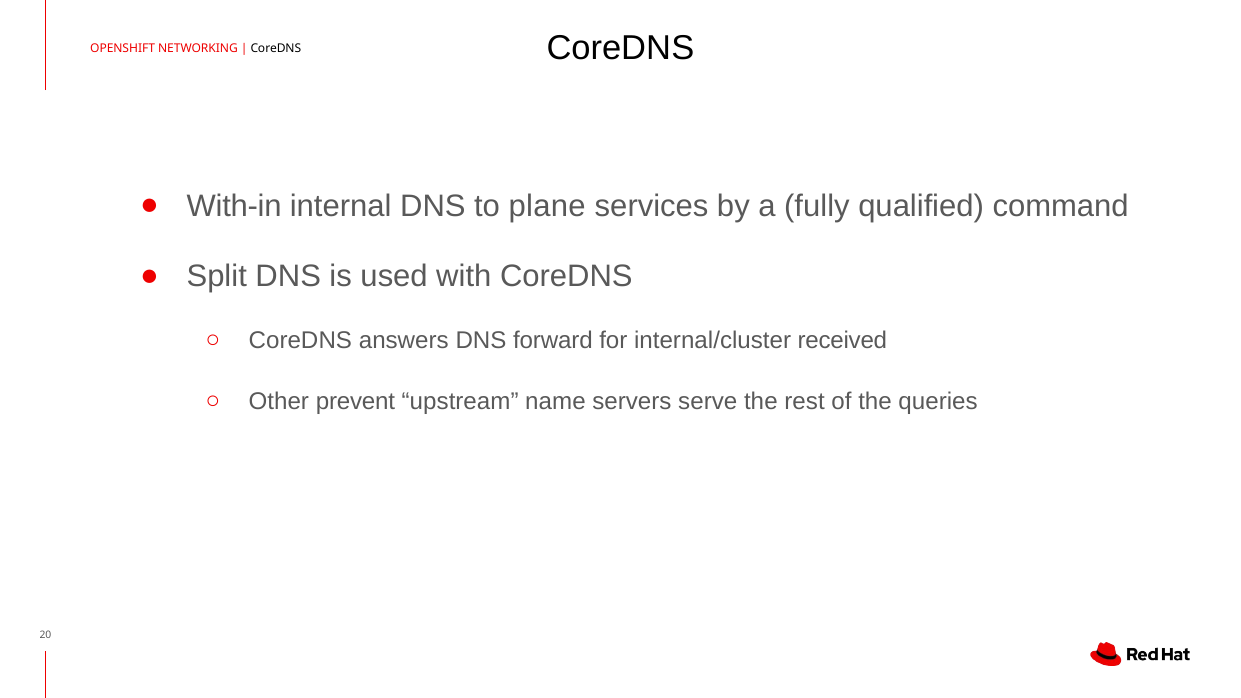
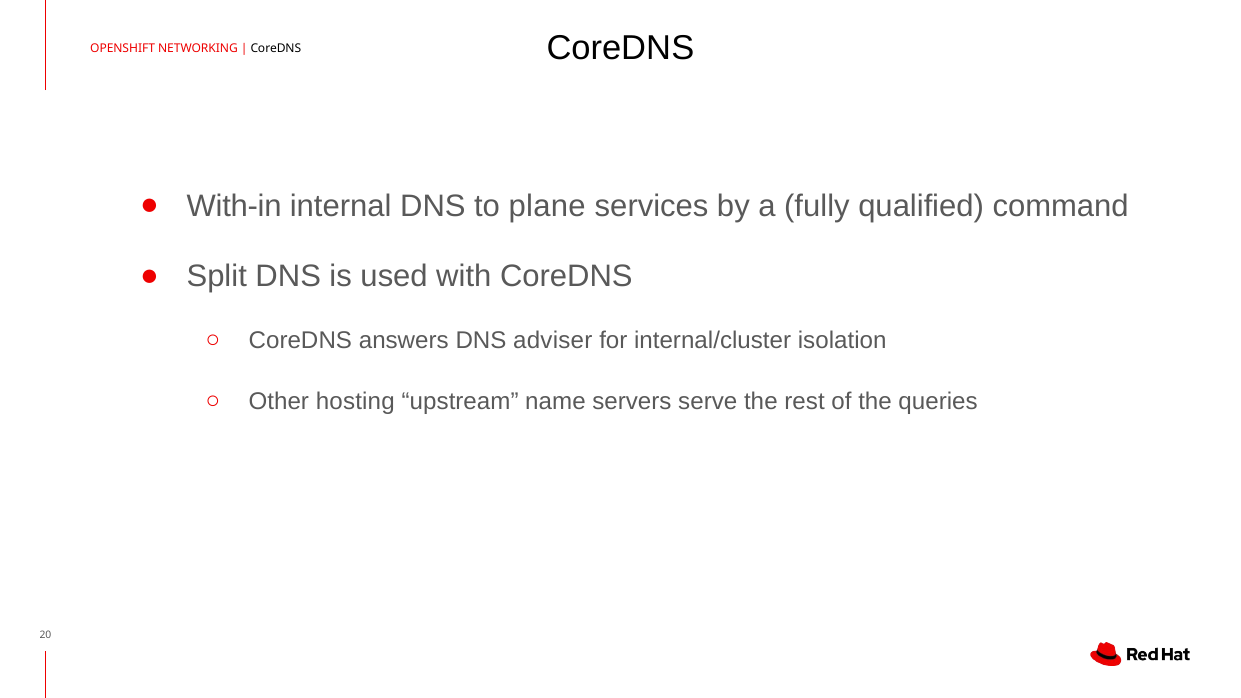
forward: forward -> adviser (553, 341)
received: received -> isolation (842, 341)
prevent: prevent -> hosting (355, 402)
